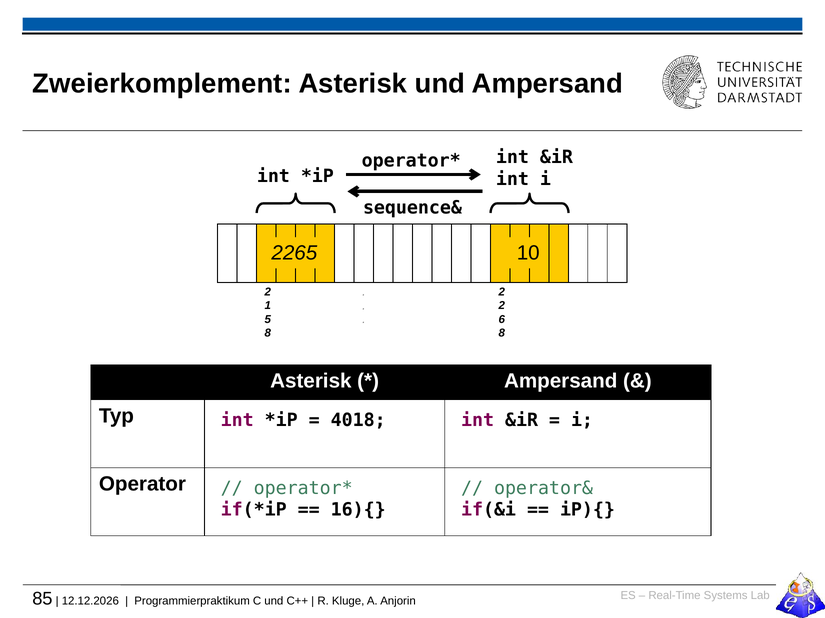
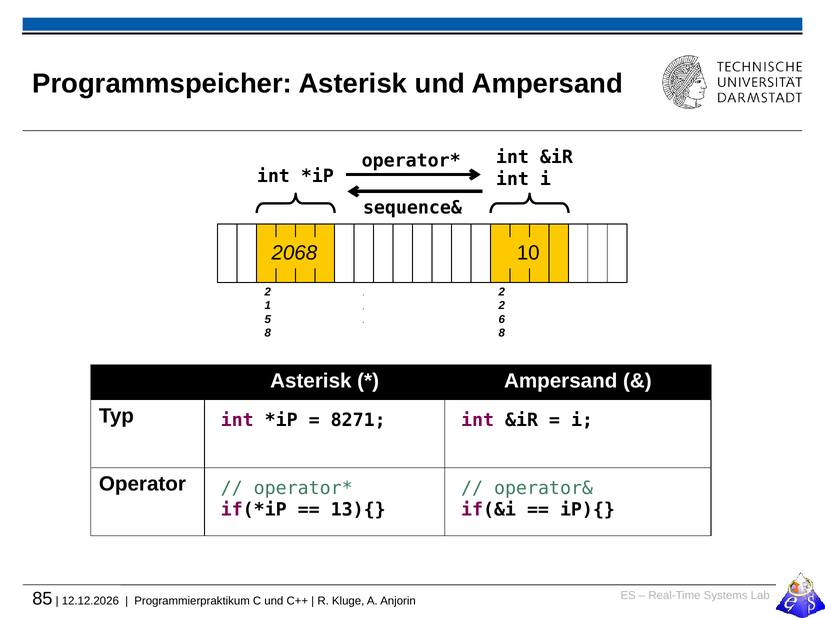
Zweierkomplement: Zweierkomplement -> Programmspeicher (162, 84)
2265: 2265 -> 2068 (294, 253)
4018: 4018 -> 8271 (358, 421)
16){: 16){ -> 13){ (358, 510)
